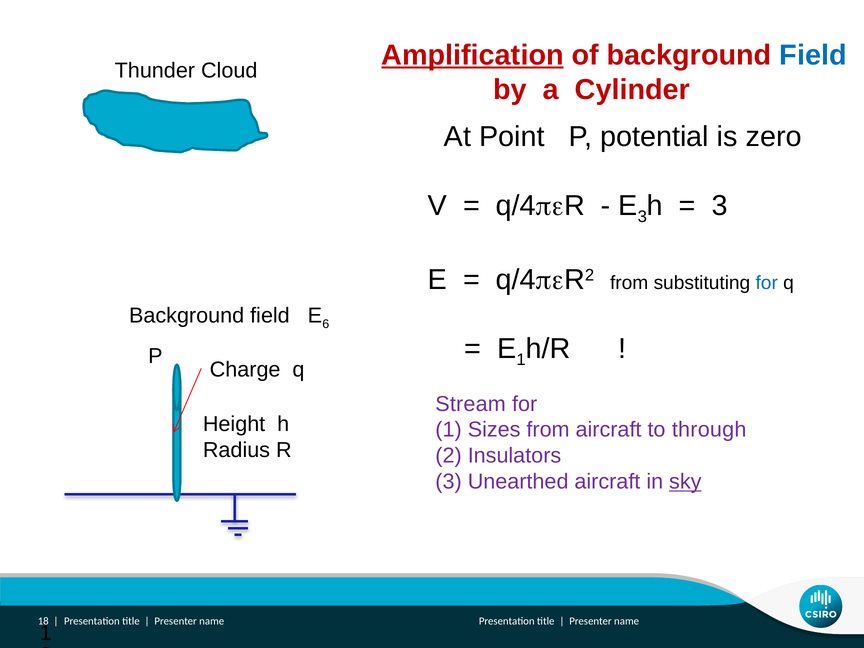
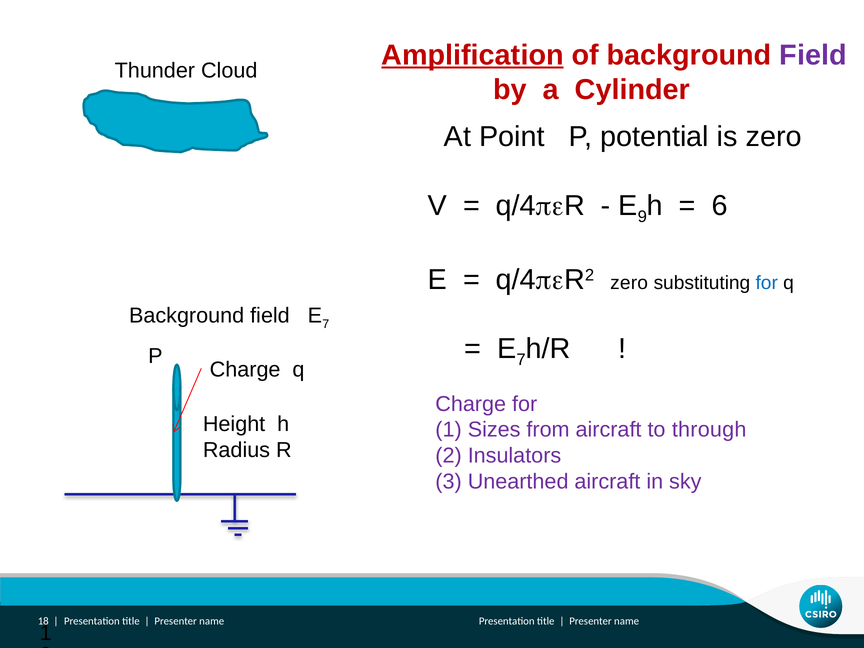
Field colour: blue -> purple (813, 55)
E 3: 3 -> 9 (642, 217)
3: 3 -> 6 (720, 206)
from: from -> zero (629, 283)
field E 6: 6 -> 7 (326, 324)
1: 1 -> 7 (521, 360)
Stream: Stream -> Charge (471, 404)
sky underline: present -> none (685, 482)
